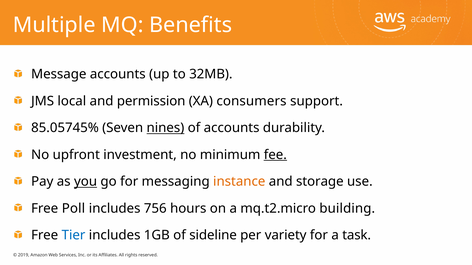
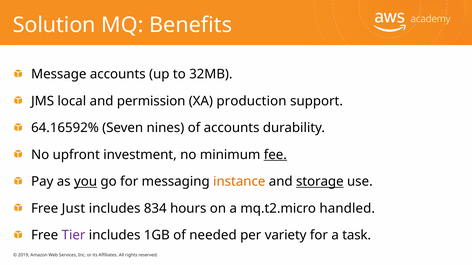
Multiple: Multiple -> Solution (54, 25)
consumers: consumers -> production (251, 101)
85.05745%: 85.05745% -> 64.16592% (65, 128)
nines underline: present -> none (165, 128)
storage underline: none -> present (320, 182)
Poll: Poll -> Just (73, 209)
756: 756 -> 834 (155, 209)
building: building -> handled (347, 209)
Tier colour: blue -> purple (74, 236)
sideline: sideline -> needed (213, 236)
